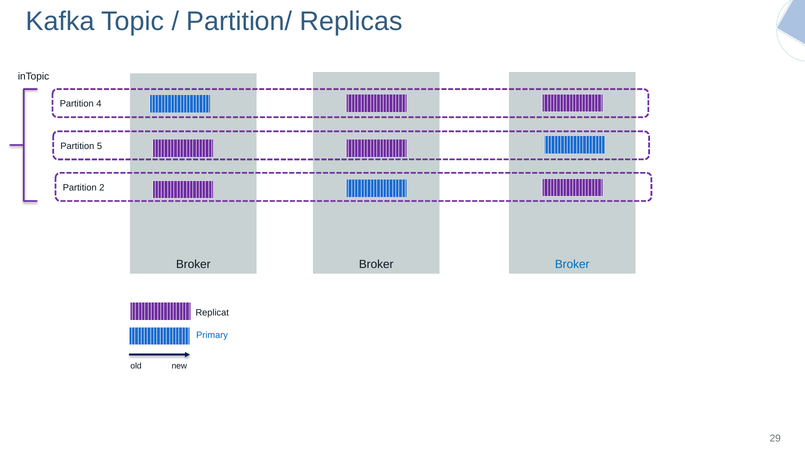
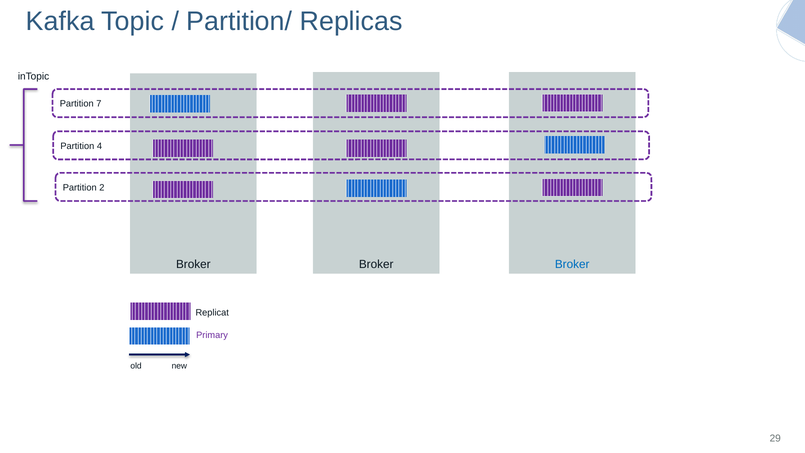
4: 4 -> 7 (99, 104)
5: 5 -> 4 (99, 146)
Primary colour: blue -> purple (212, 335)
